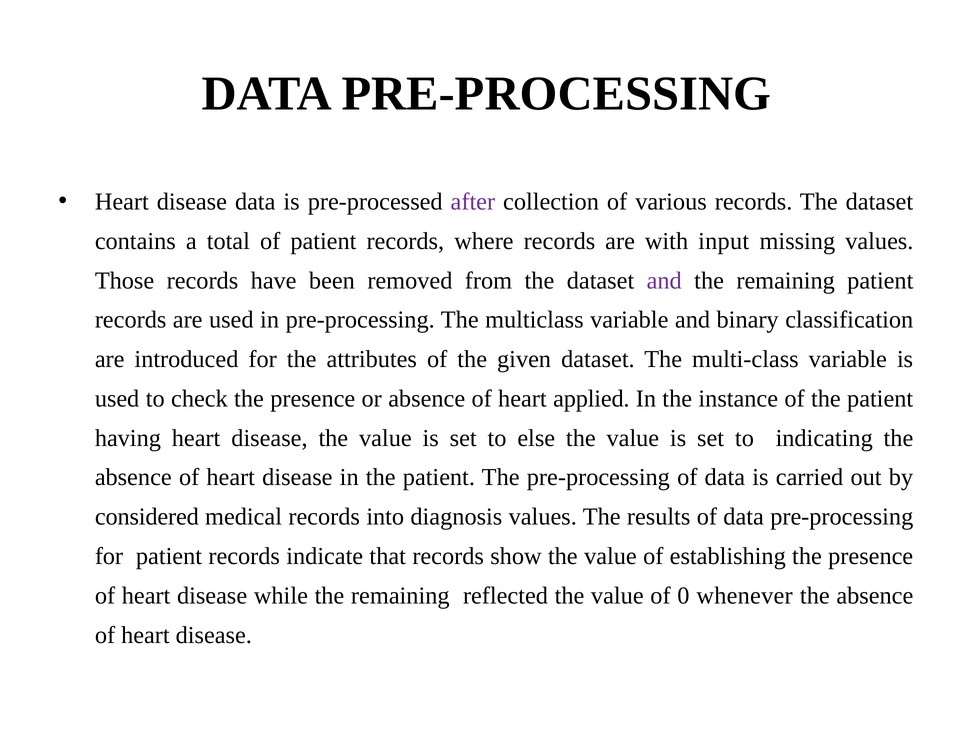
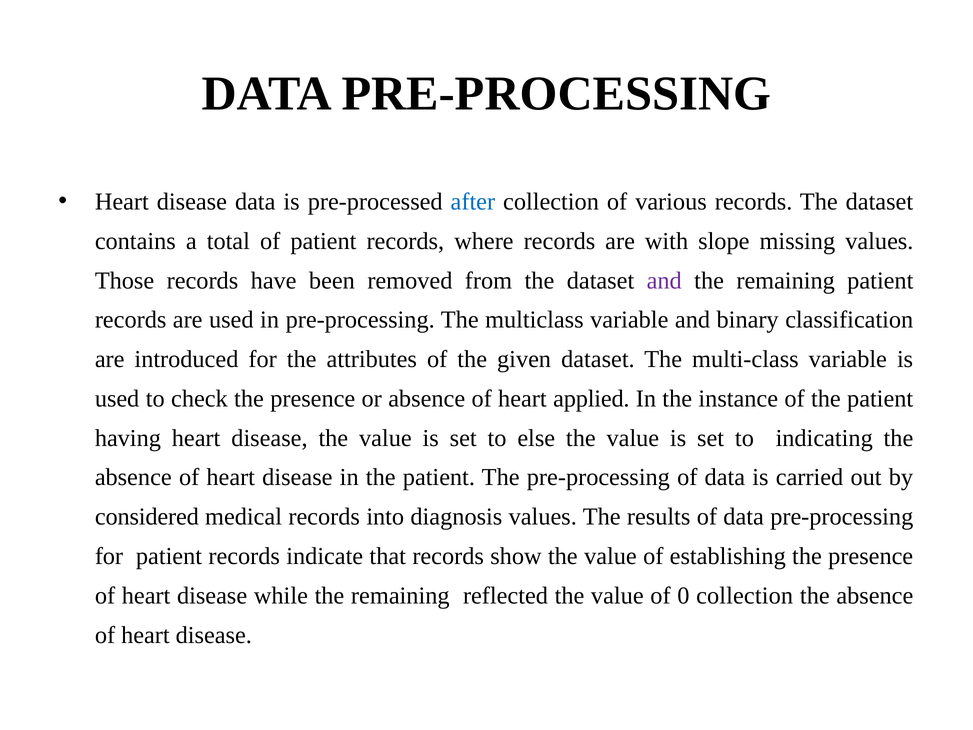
after colour: purple -> blue (473, 202)
input: input -> slope (724, 241)
0 whenever: whenever -> collection (745, 595)
